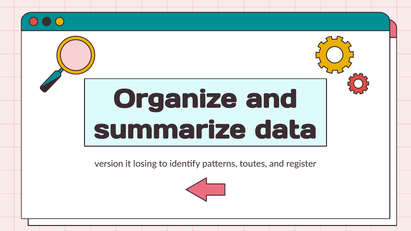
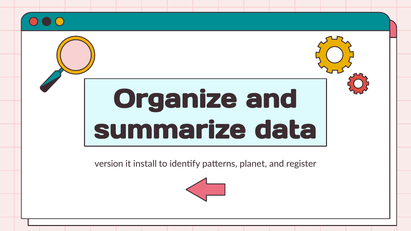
losing: losing -> install (145, 164)
toutes: toutes -> planet (253, 164)
